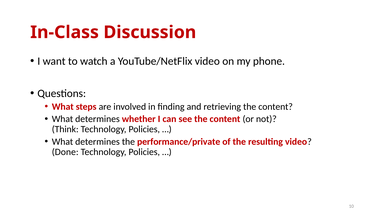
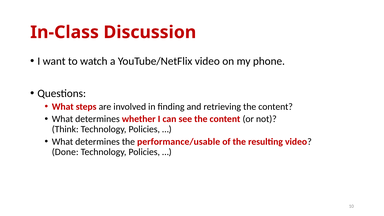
performance/private: performance/private -> performance/usable (179, 142)
